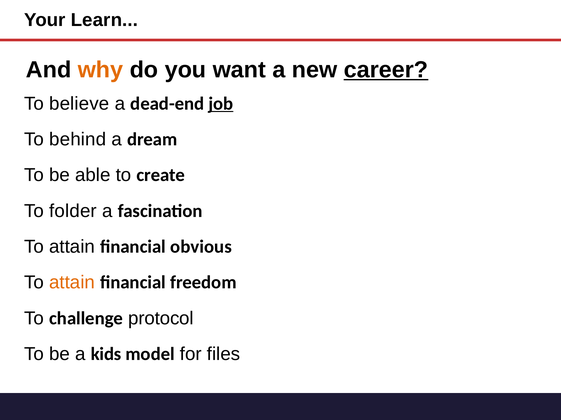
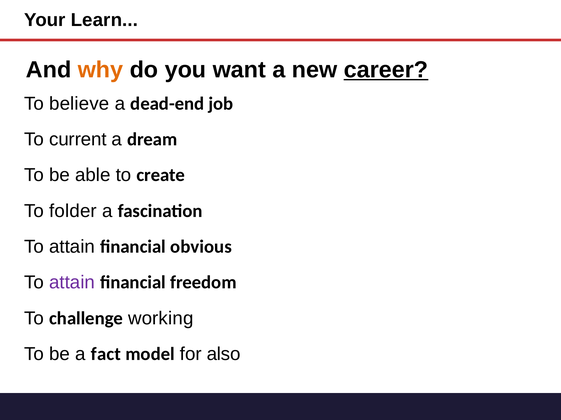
job underline: present -> none (221, 104)
behind: behind -> current (78, 140)
attain colour: orange -> purple (72, 283)
protocol: protocol -> working (161, 319)
kids: kids -> fact (106, 355)
files: files -> also (224, 355)
